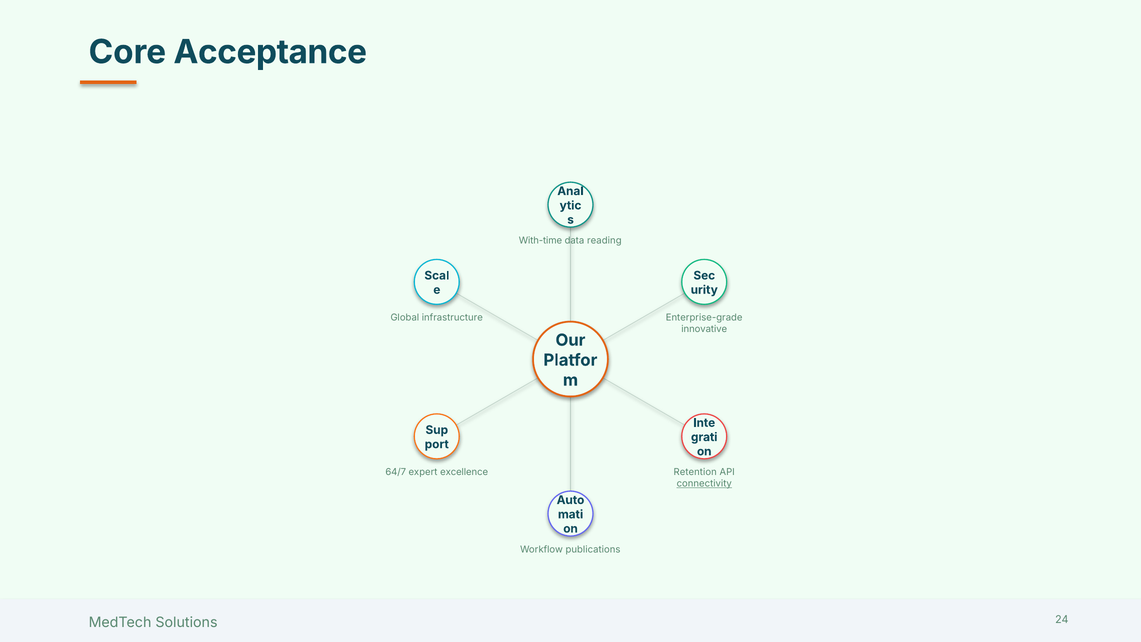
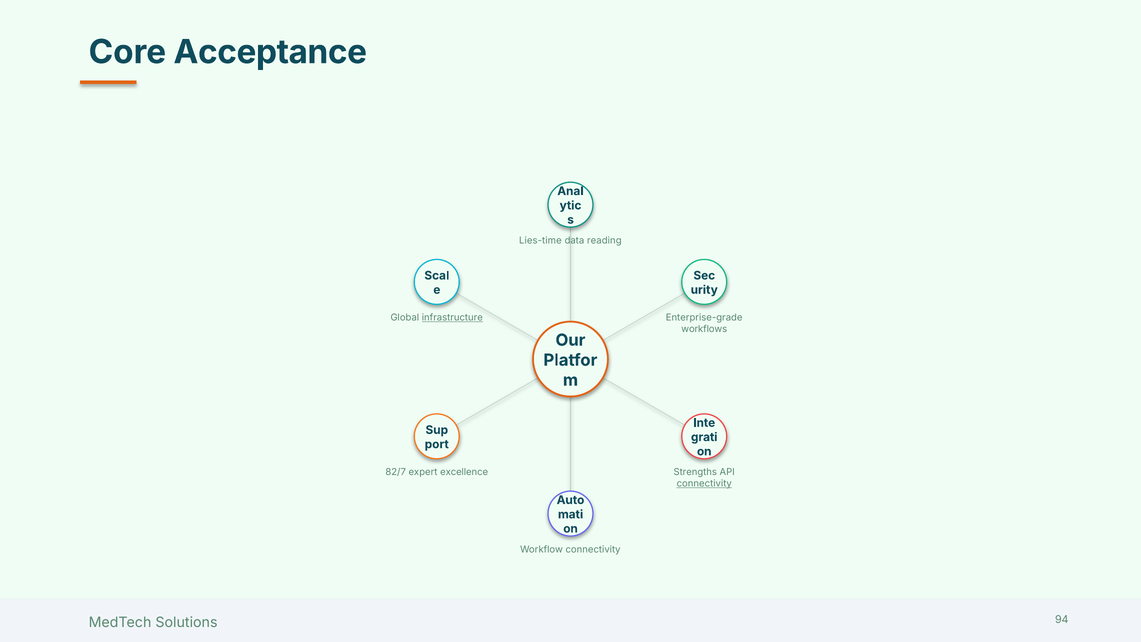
With-time: With-time -> Lies-time (540, 240)
infrastructure underline: none -> present (452, 318)
innovative: innovative -> workflows (704, 329)
64/7: 64/7 -> 82/7 (396, 472)
Retention: Retention -> Strengths (695, 472)
Workflow publications: publications -> connectivity (593, 549)
24: 24 -> 94 (1062, 620)
